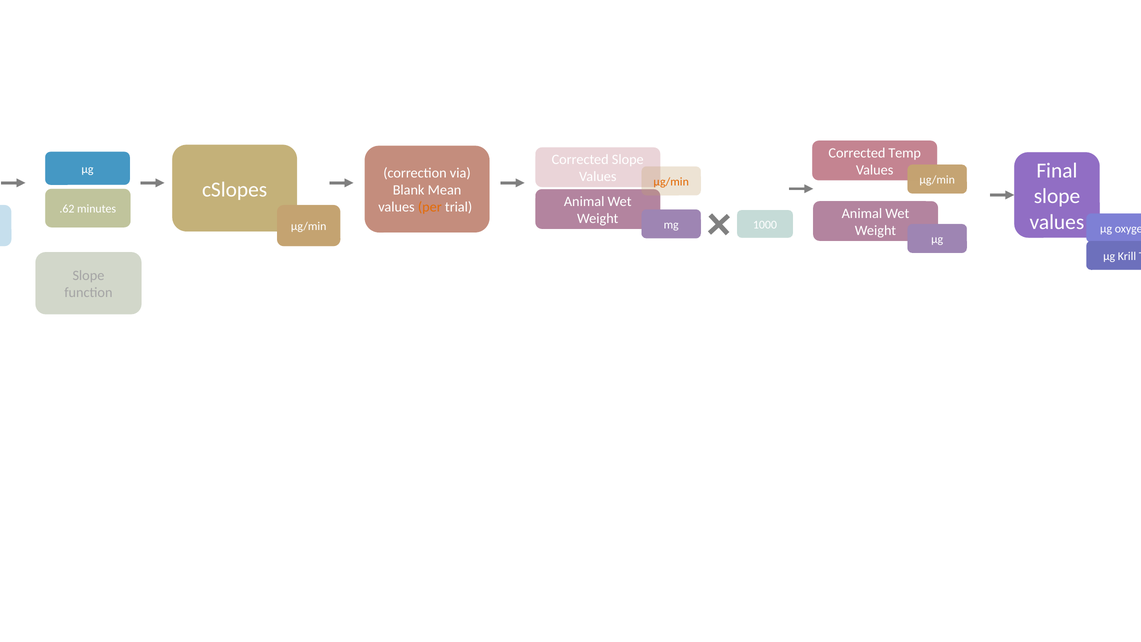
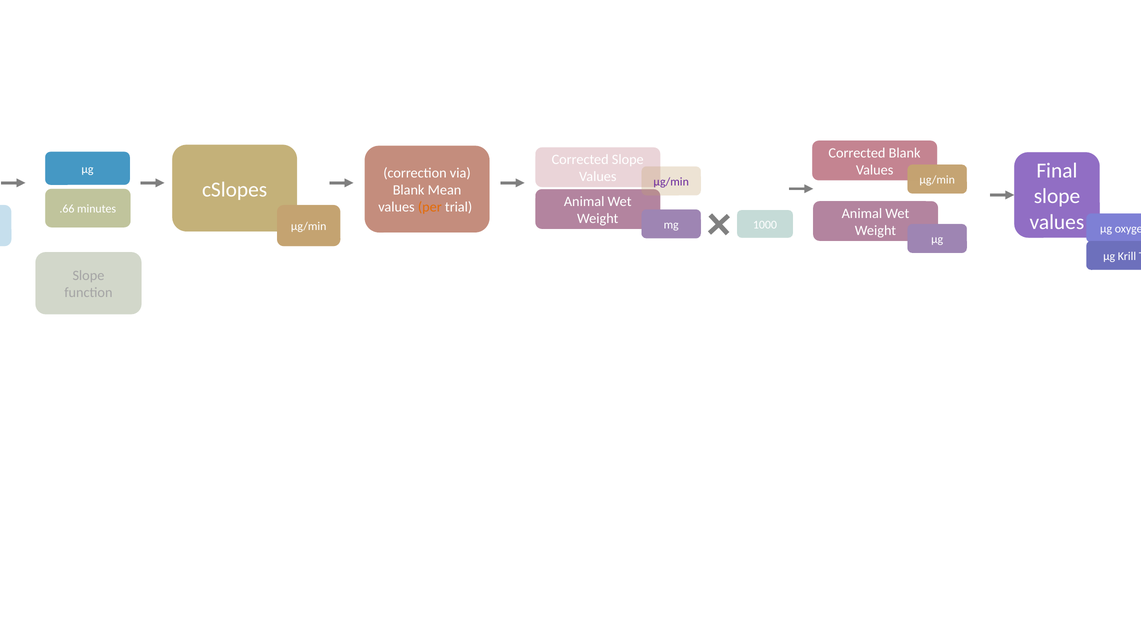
Corrected Temp: Temp -> Blank (905, 153)
µg/min colour: orange -> purple (671, 182)
.62: .62 -> .66 (67, 209)
